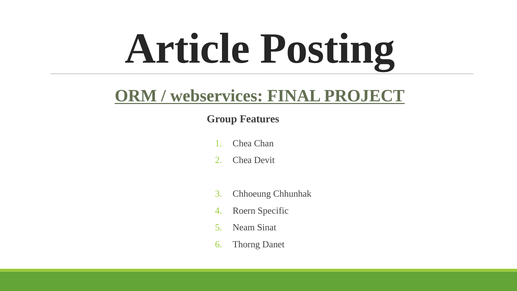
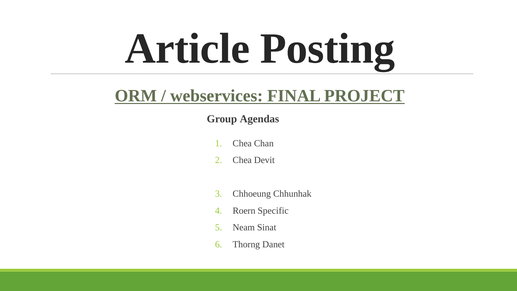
Features: Features -> Agendas (259, 119)
